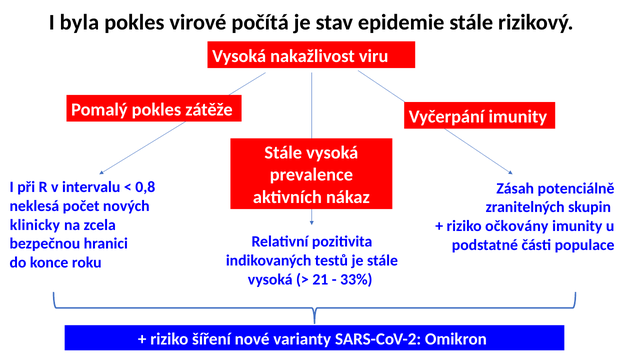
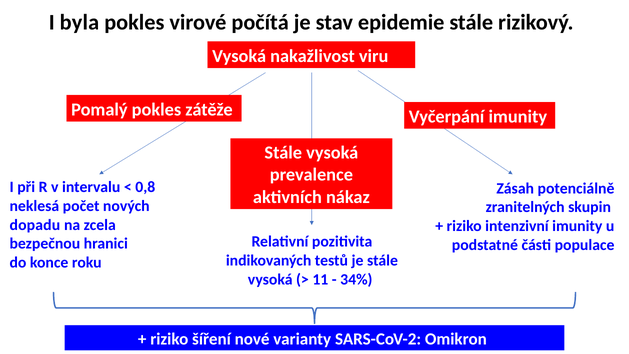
klinicky: klinicky -> dopadu (35, 225)
očkovány: očkovány -> intenzivní (517, 226)
21: 21 -> 11 (320, 279)
33%: 33% -> 34% (356, 279)
